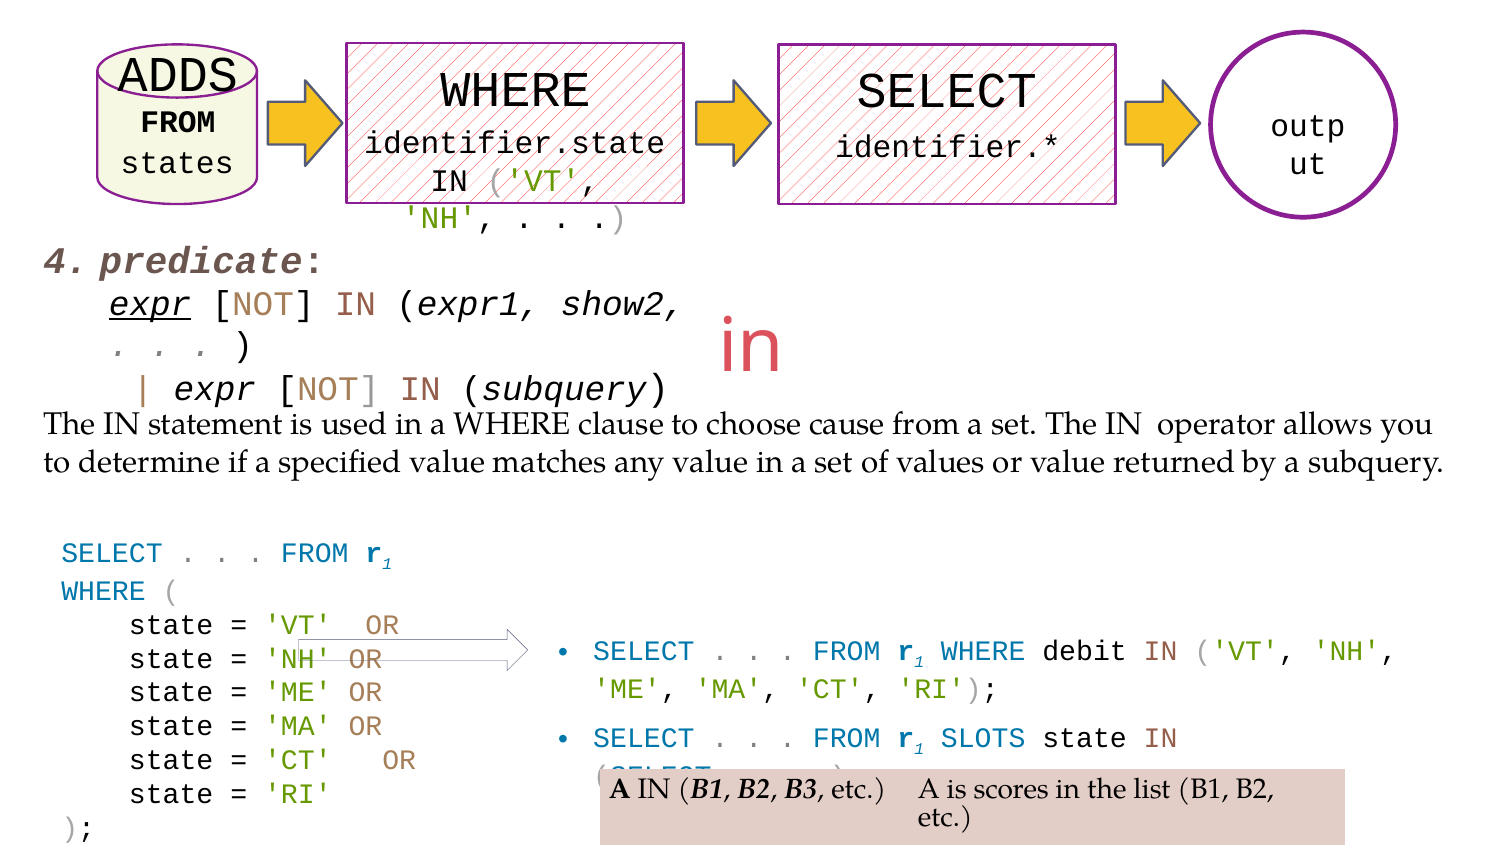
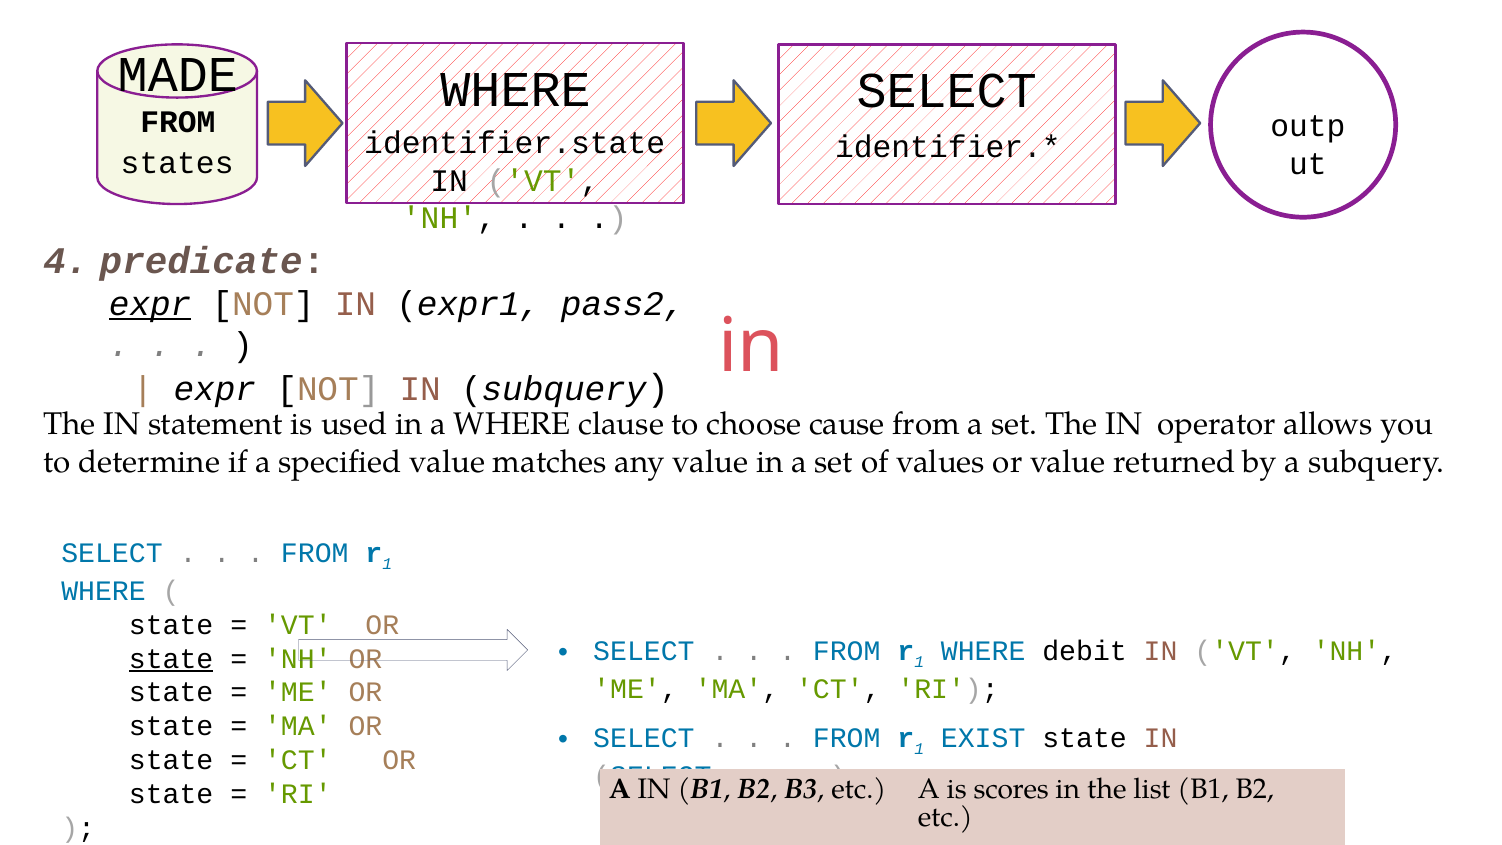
ADDS: ADDS -> MADE (178, 75)
show2: show2 -> pass2 (623, 304)
state underline: none -> present (171, 659)
SLOTS: SLOTS -> EXIST (983, 738)
